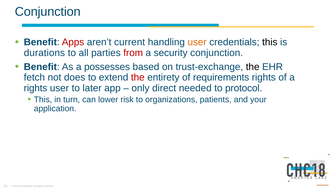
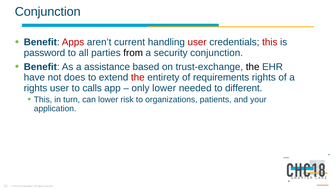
user colour: orange -> red (197, 42)
this colour: black -> red (270, 42)
durations: durations -> password (44, 53)
from colour: red -> black (133, 53)
possesses: possesses -> assistance (107, 67)
fetch: fetch -> have (34, 77)
later: later -> calls (92, 88)
only direct: direct -> lower (164, 88)
protocol: protocol -> different (244, 88)
